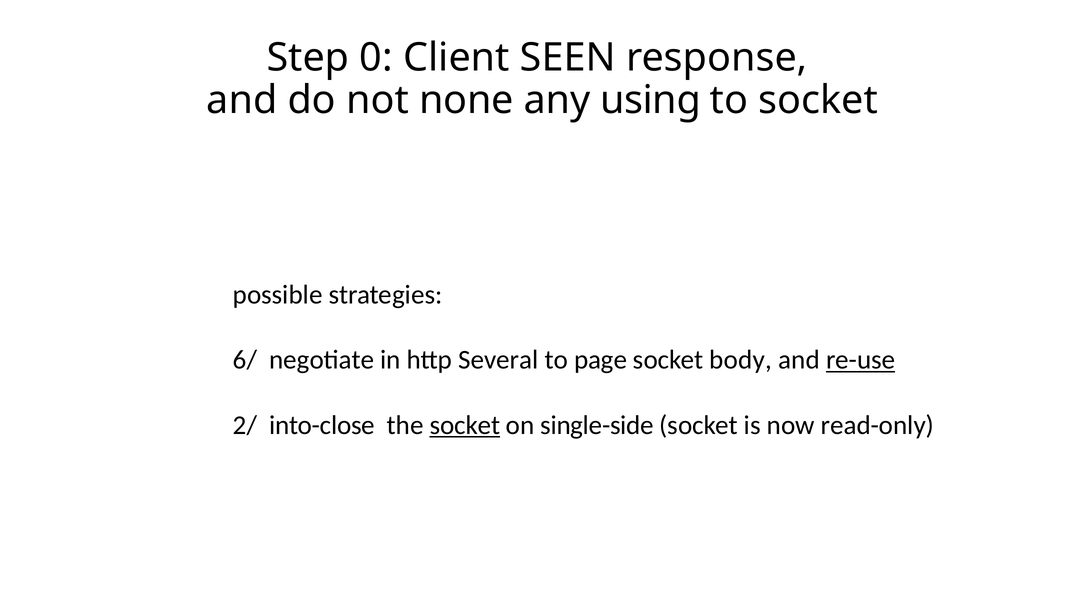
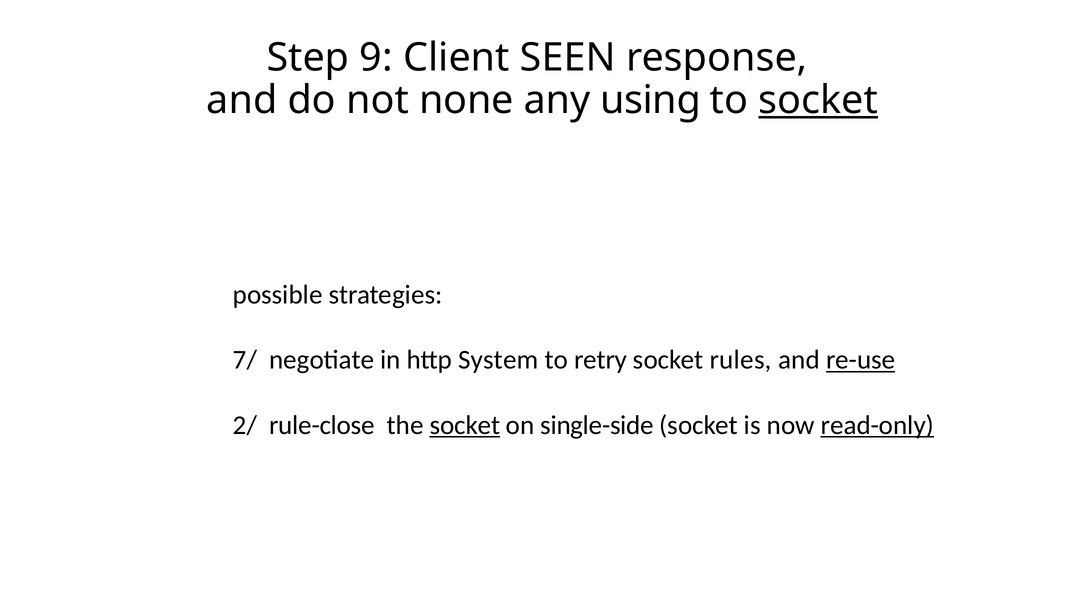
0: 0 -> 9 (376, 58)
socket underline: none -> present (818, 100)
6/: 6/ -> 7/ (245, 360)
Several: Several -> System (498, 360)
page: page -> retry (601, 360)
body: body -> rules (741, 360)
into-close: into-close -> rule-close (322, 425)
read-only underline: none -> present (877, 425)
